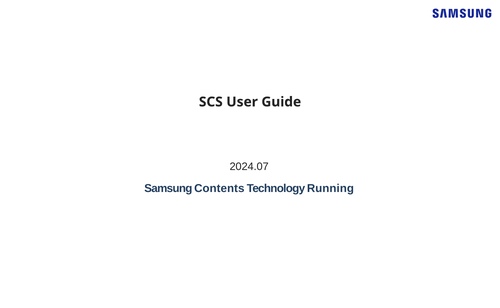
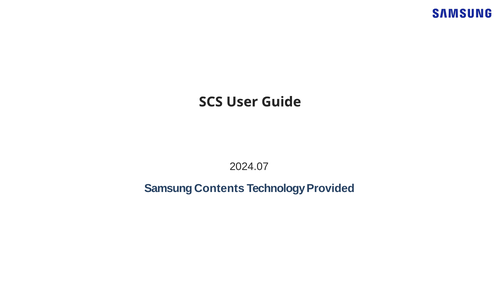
Running: Running -> Provided (331, 188)
